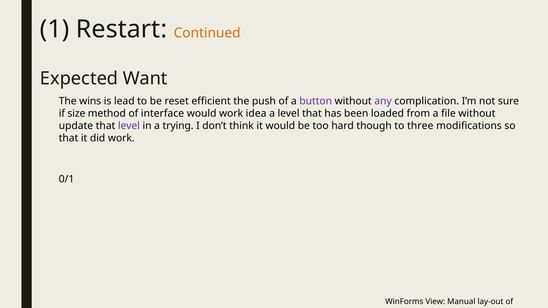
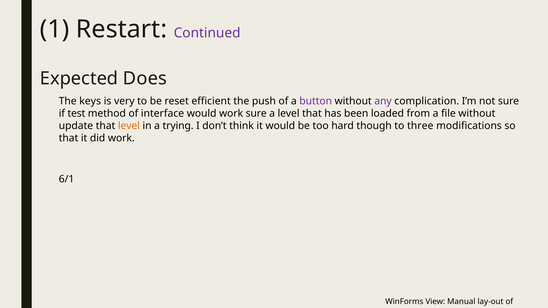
Continued colour: orange -> purple (207, 33)
Want: Want -> Does (145, 79)
wins: wins -> keys (90, 101)
lead: lead -> very (124, 101)
size: size -> test (76, 114)
work idea: idea -> sure (256, 114)
level colour: purple -> orange (129, 126)
0/1: 0/1 -> 6/1 (67, 179)
